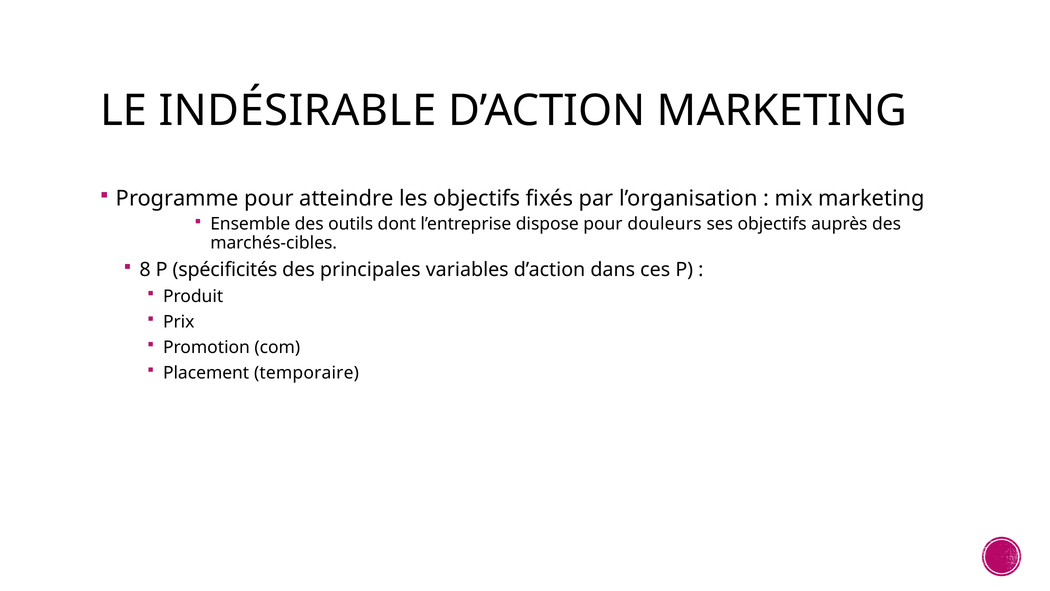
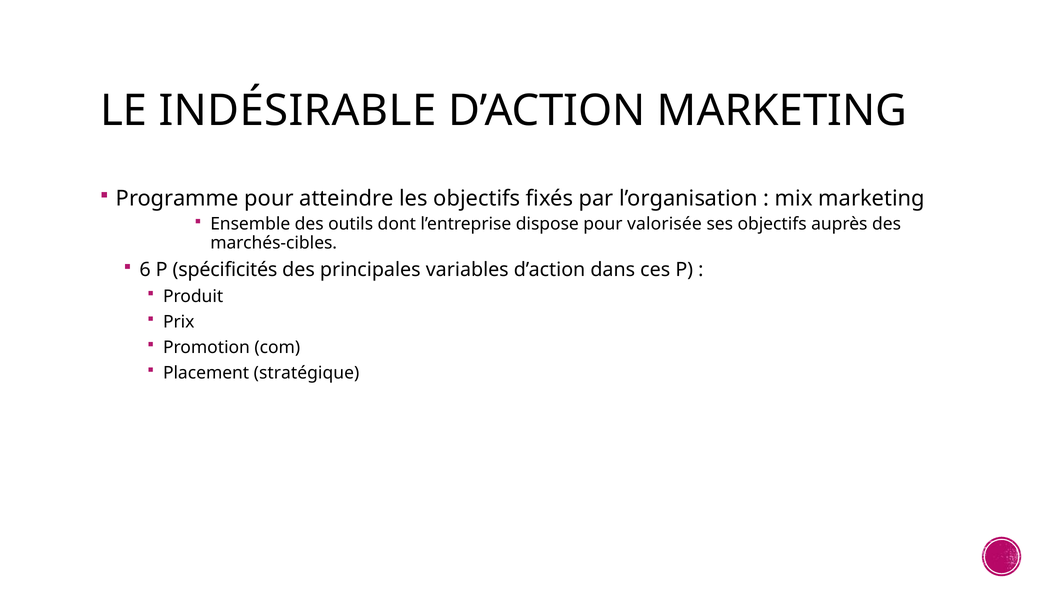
douleurs: douleurs -> valorisée (664, 224)
8: 8 -> 6 (145, 269)
temporaire: temporaire -> stratégique (307, 373)
